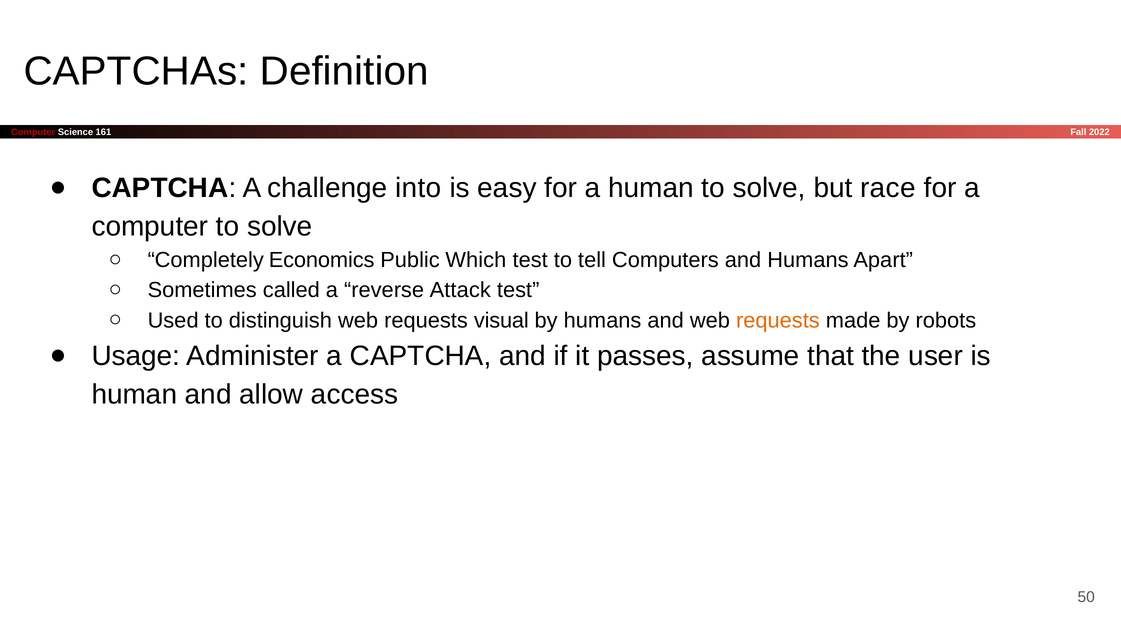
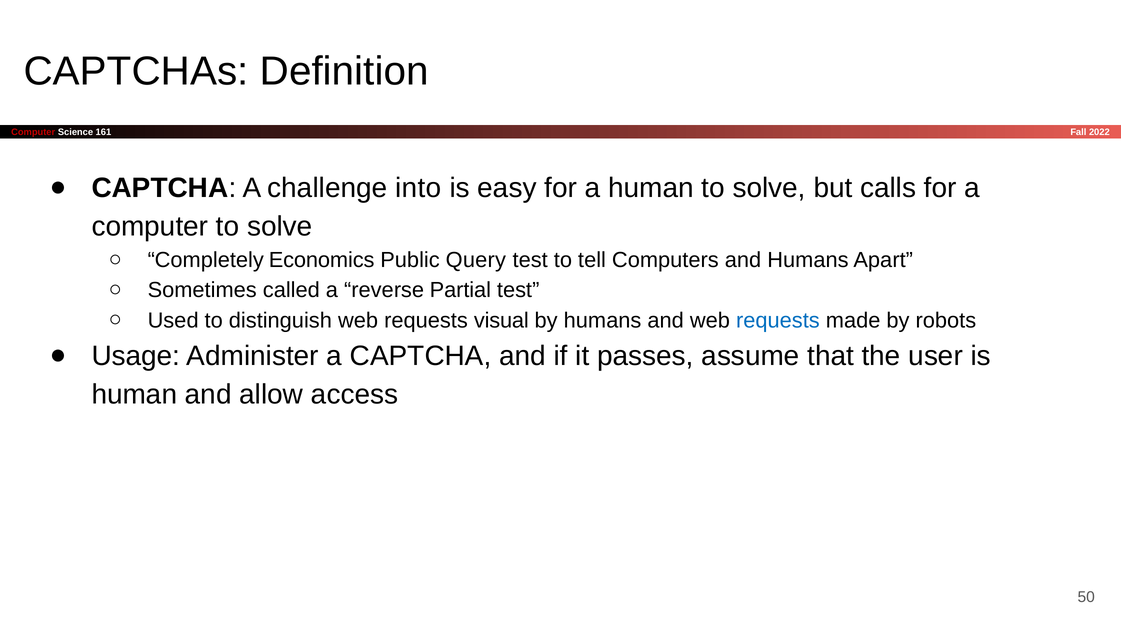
race: race -> calls (888, 188)
Which: Which -> Query (476, 260)
Attack: Attack -> Partial (460, 290)
requests colour: orange -> blue (778, 320)
